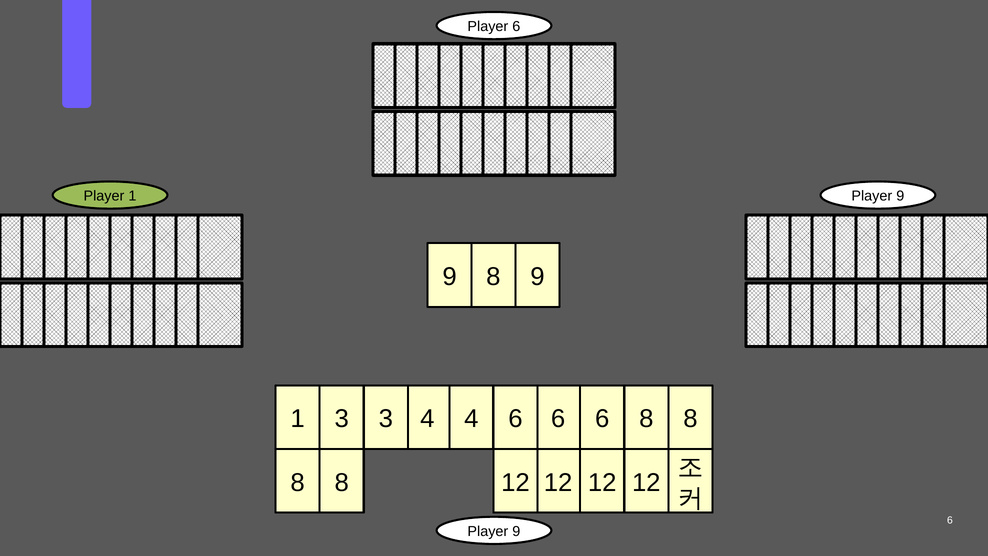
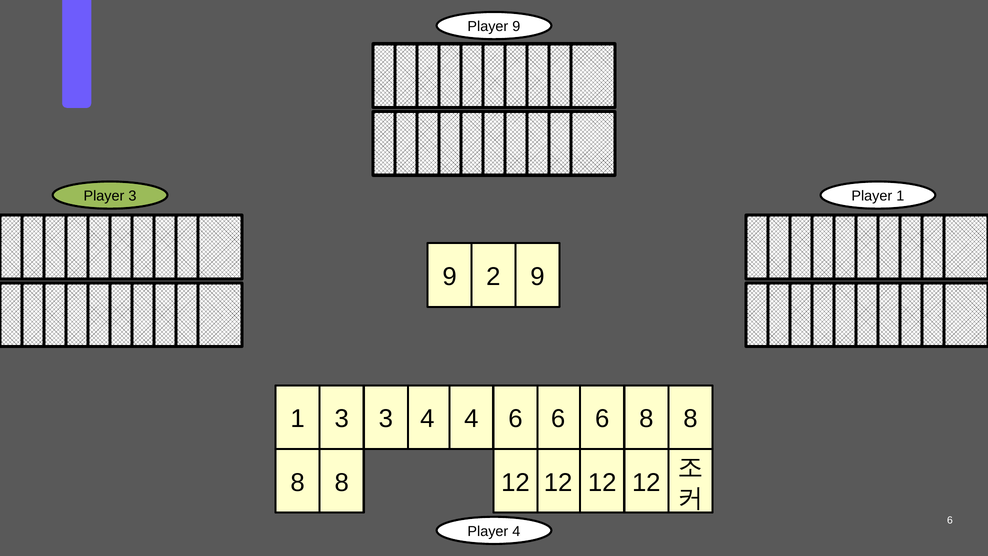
Player 6: 6 -> 9 (516, 27)
Player 1: 1 -> 3 (132, 196)
9: 9 -> 1 (900, 196)
9 8: 8 -> 2 (493, 277)
9: 9 -> 4 (516, 531)
